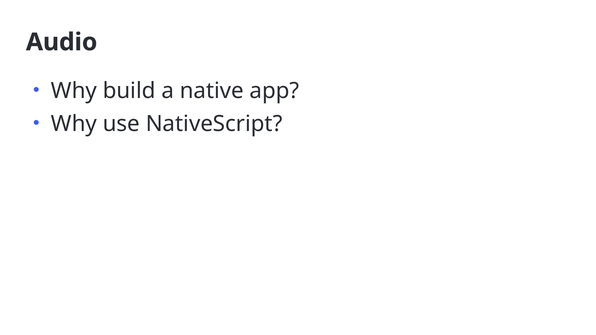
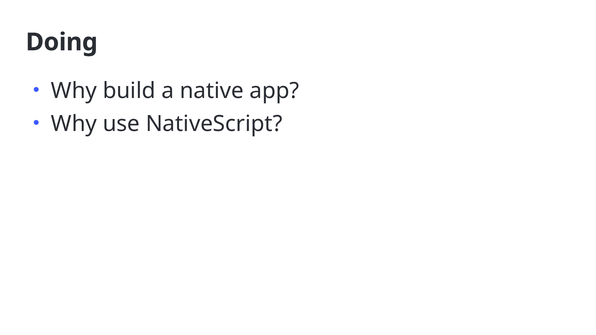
Audio: Audio -> Doing (62, 42)
